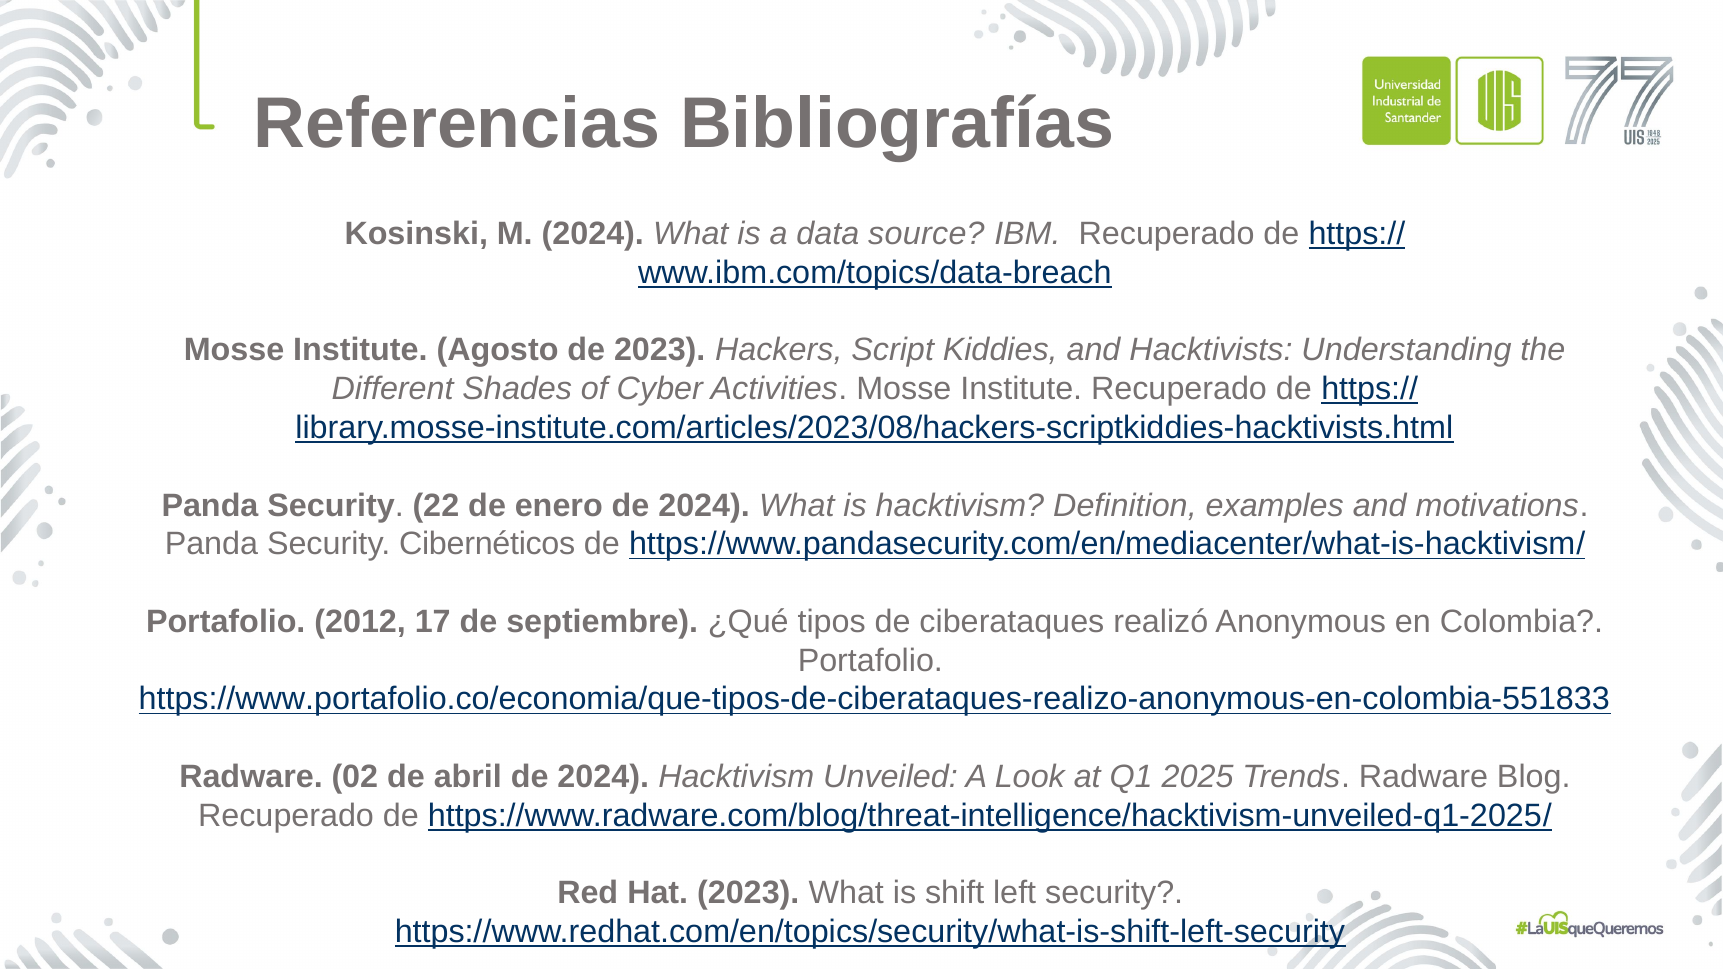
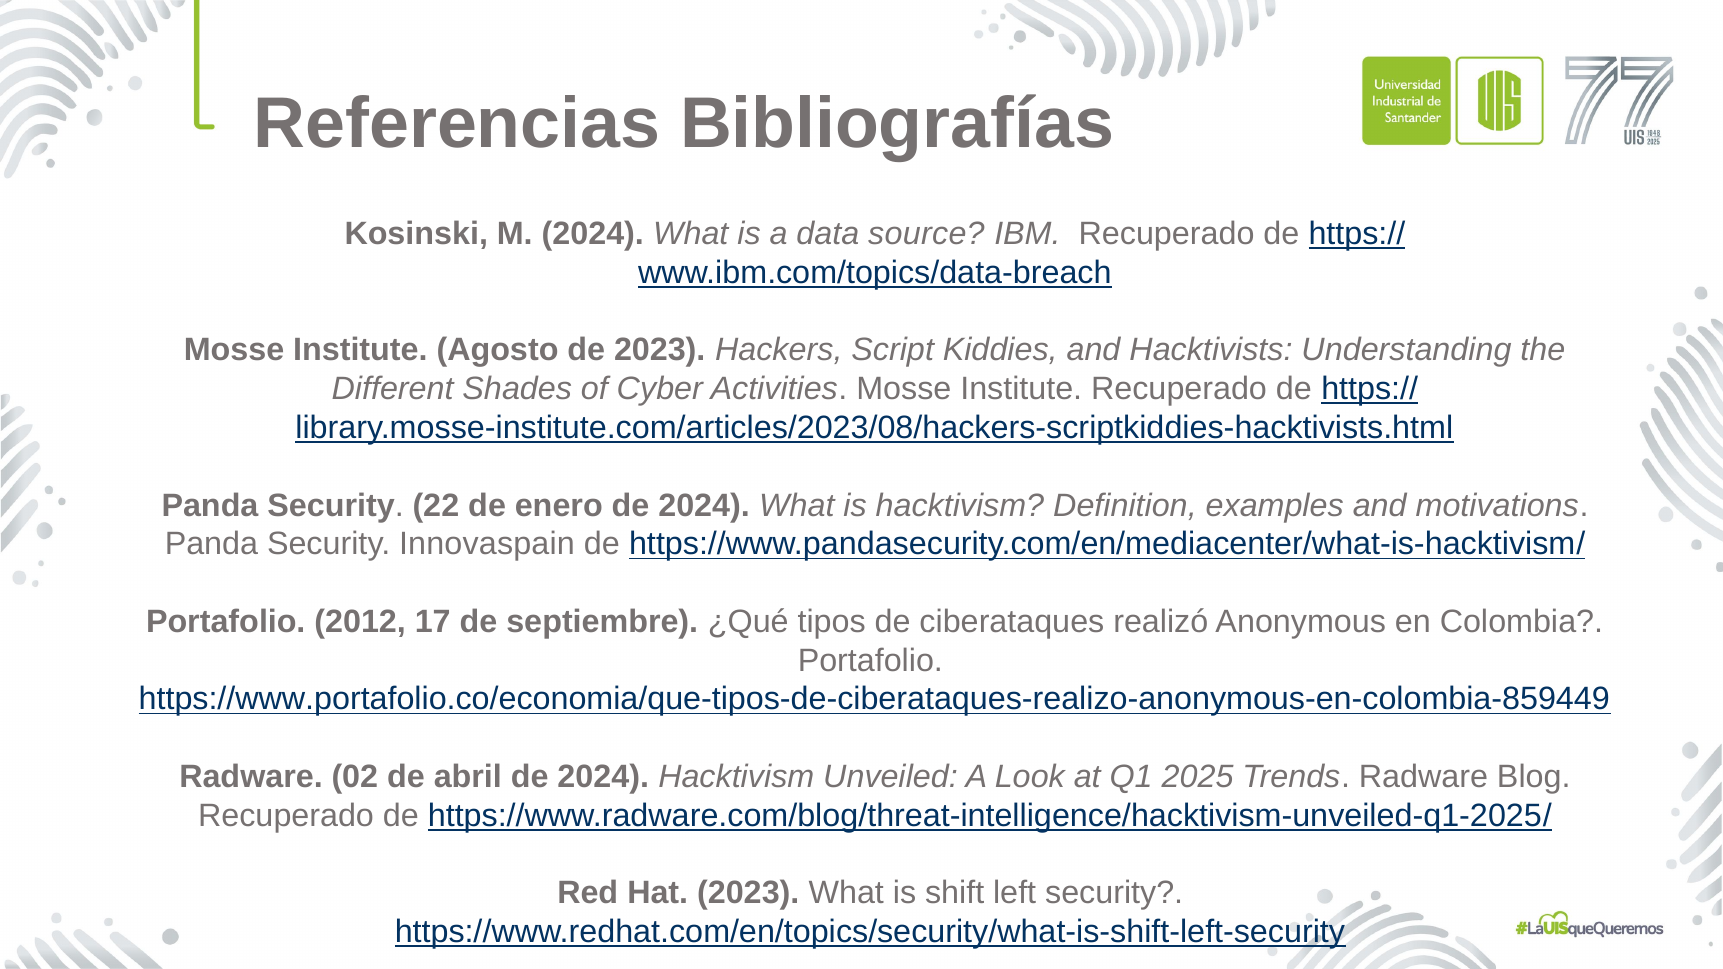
Cibernéticos: Cibernéticos -> Innovaspain (487, 544)
https://www.portafolio.co/economia/que-tipos-de-ciberataques-realizo-anonymous-en-colombia-551833: https://www.portafolio.co/economia/que-tipos-de-ciberataques-realizo-anonymous-en-colombia-551833 -> https://www.portafolio.co/economia/que-tipos-de-ciberataques-realizo-anonymous-en-colombia-859449 (874, 699)
